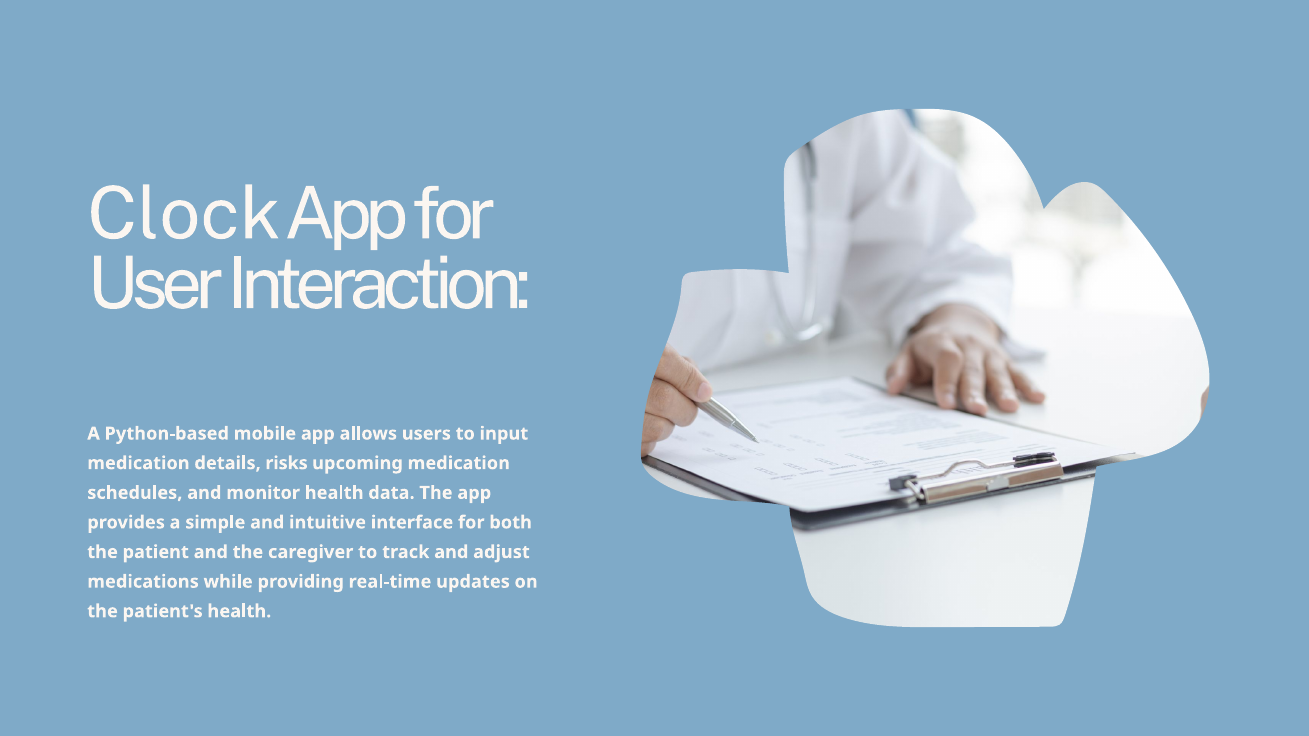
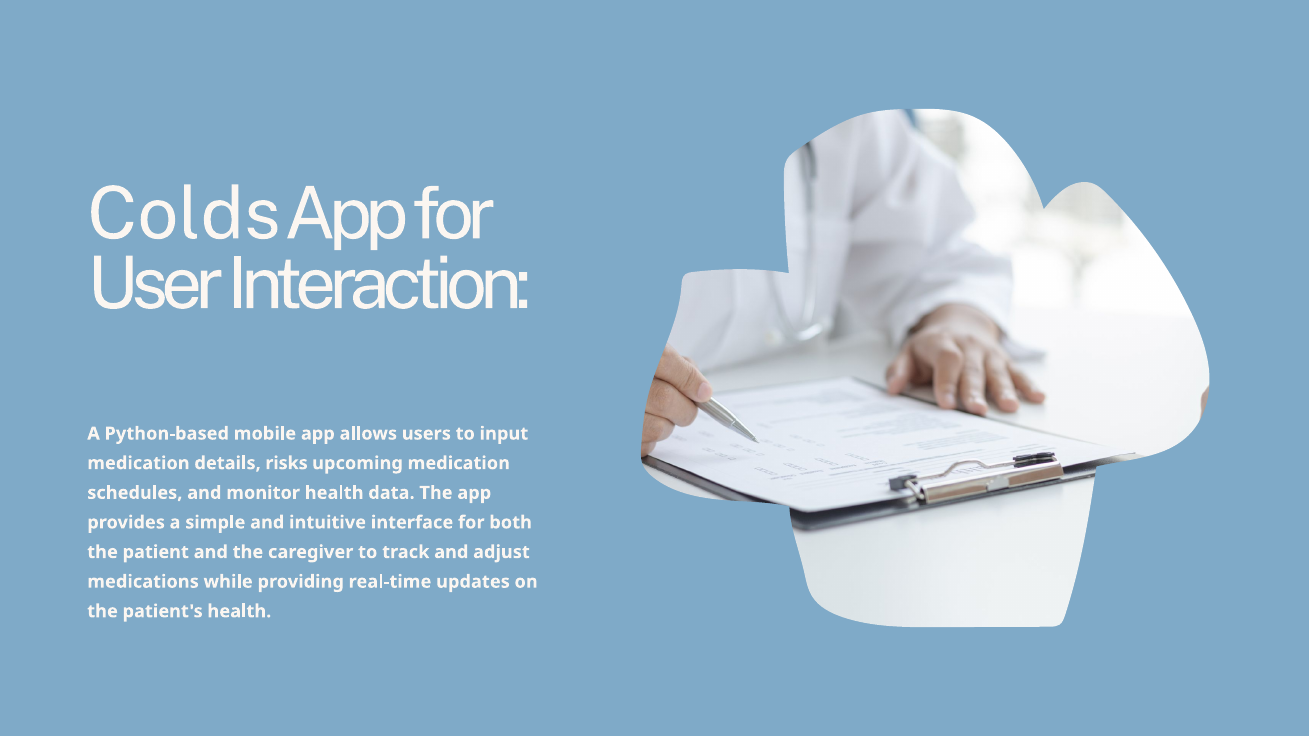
Clock: Clock -> Colds (184, 215)
